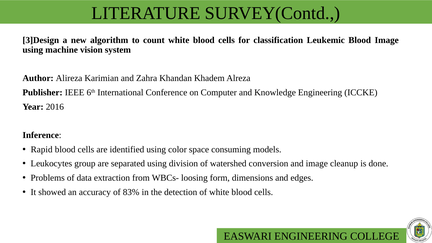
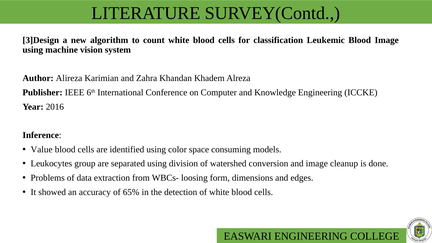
Rapid: Rapid -> Value (42, 149)
83%: 83% -> 65% (131, 192)
